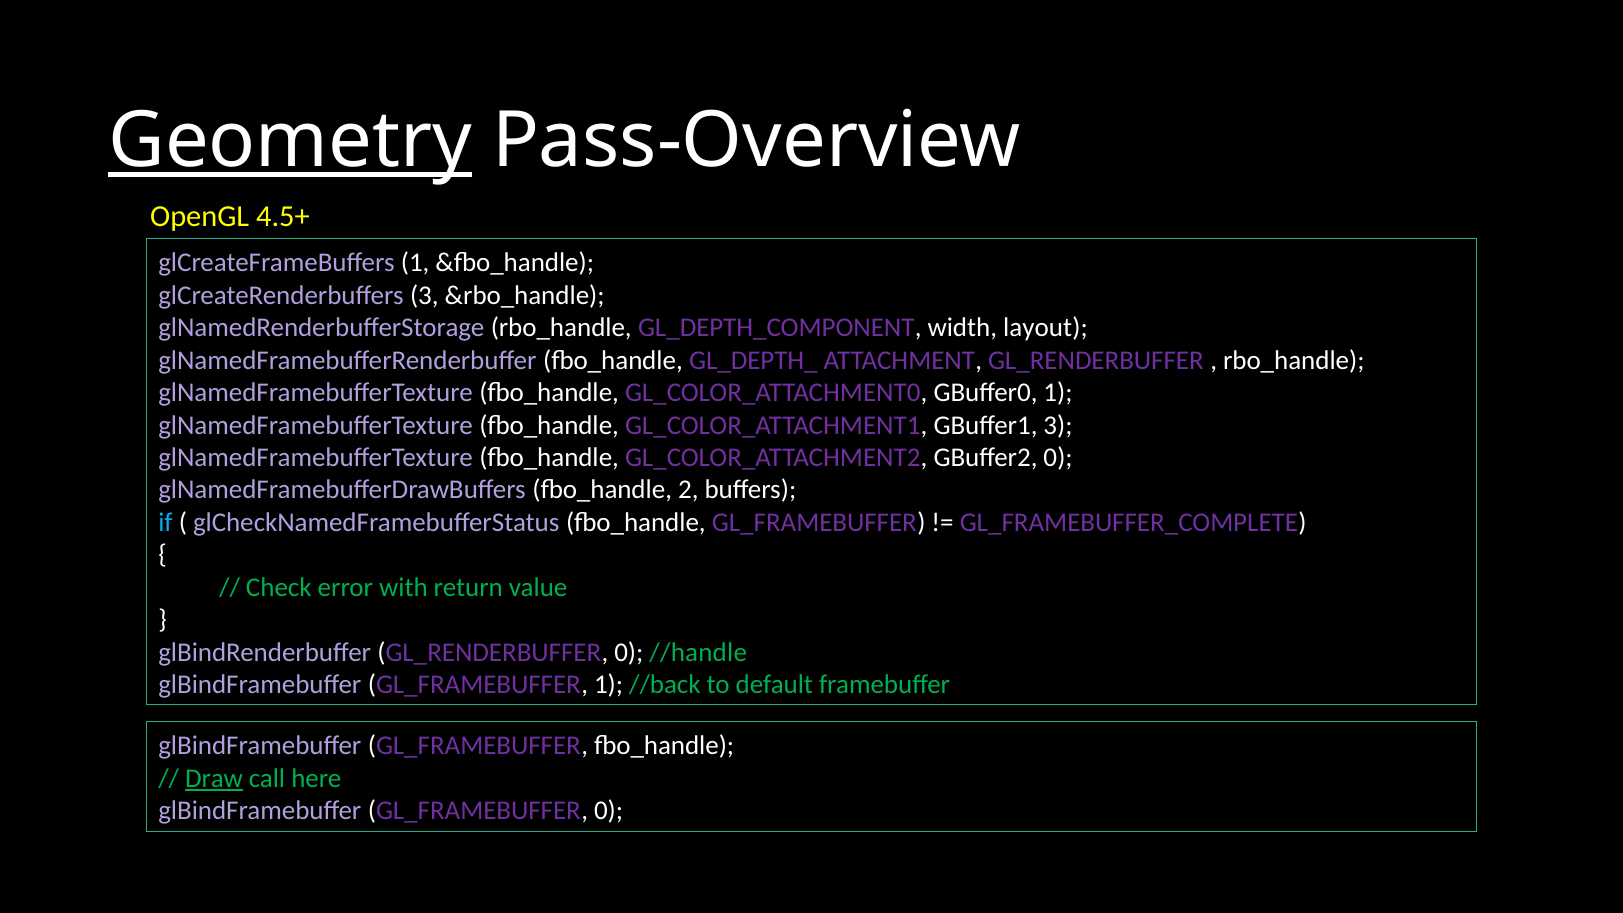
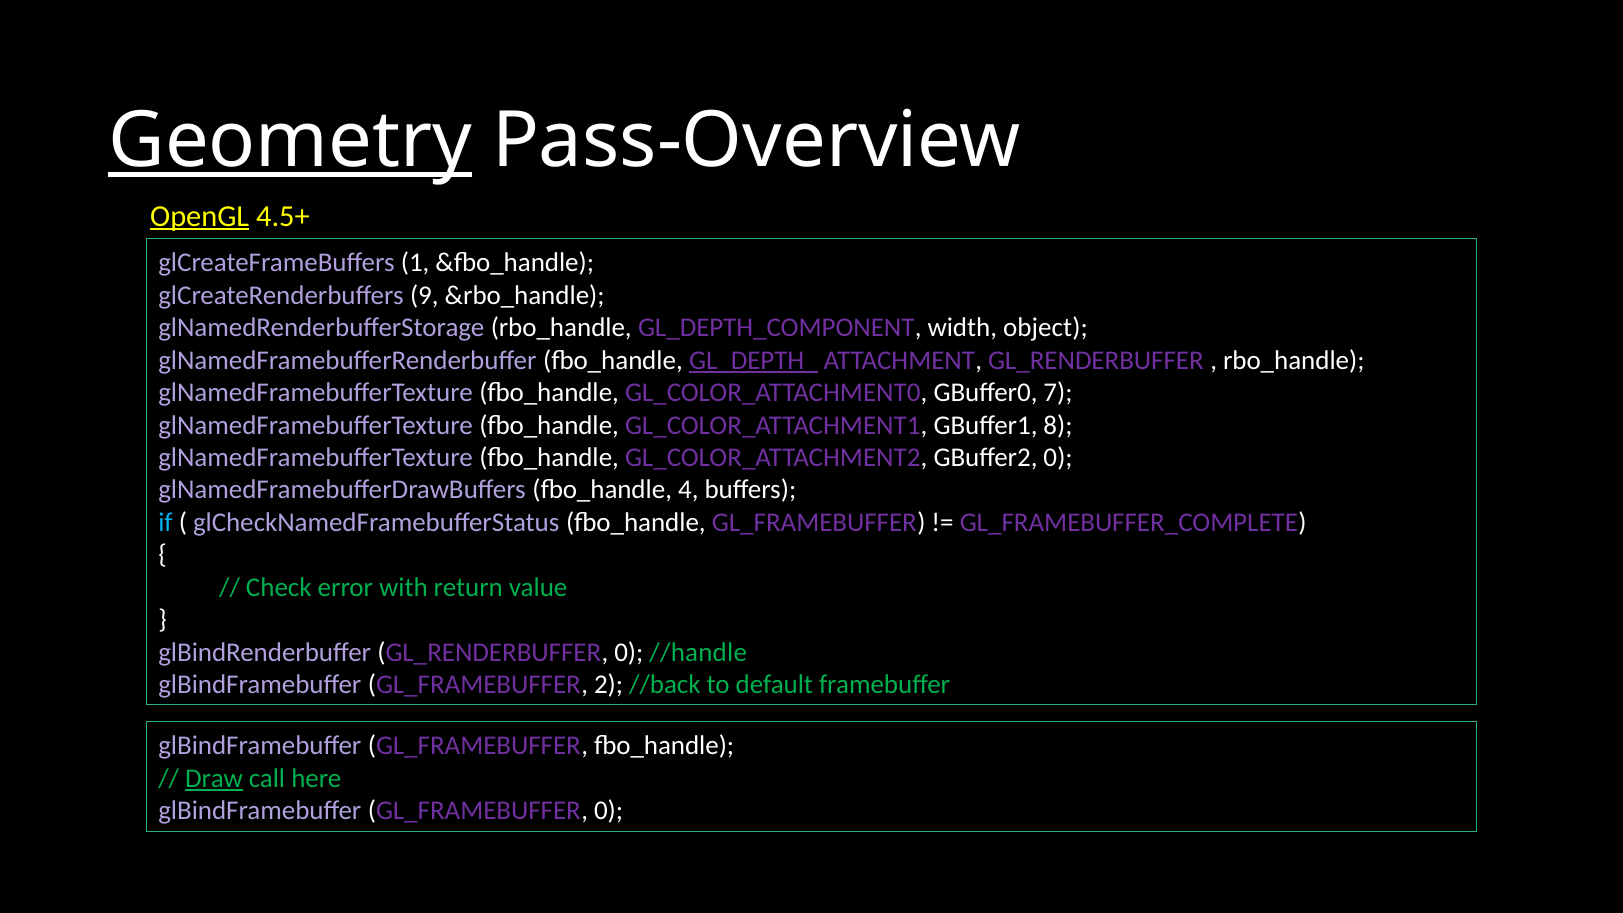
OpenGL underline: none -> present (200, 216)
glCreateRenderbuffers 3: 3 -> 9 (424, 295)
layout: layout -> object (1045, 328)
GL_DEPTH_ underline: none -> present (753, 360)
GBuffer0 1: 1 -> 7 (1058, 393)
GBuffer1 3: 3 -> 8 (1058, 425)
2: 2 -> 4 (688, 490)
GL_FRAMEBUFFER 1: 1 -> 2 (609, 685)
